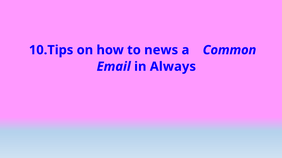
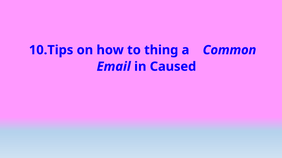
news: news -> thing (161, 50)
Always: Always -> Caused (173, 67)
